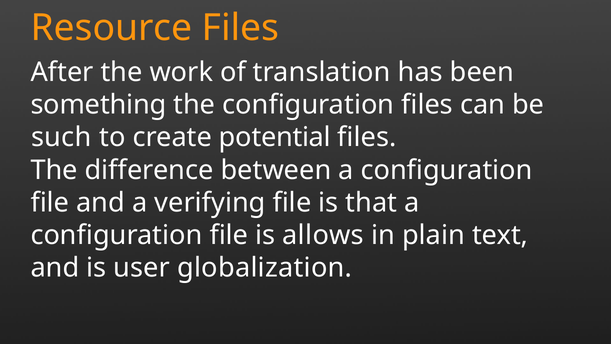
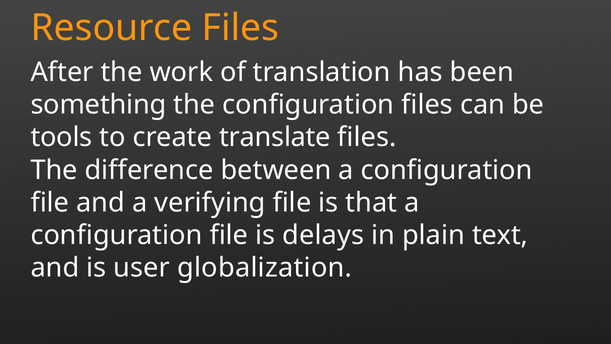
such: such -> tools (62, 137)
potential: potential -> translate (275, 137)
allows: allows -> delays (323, 235)
